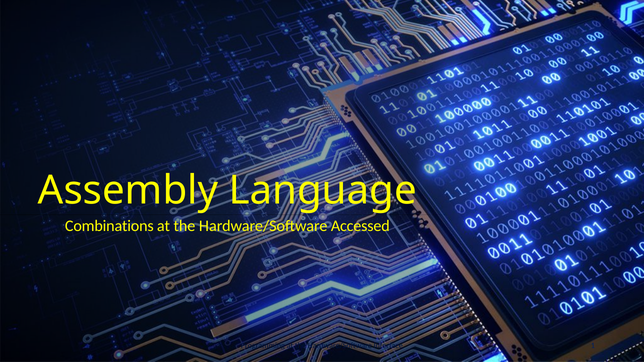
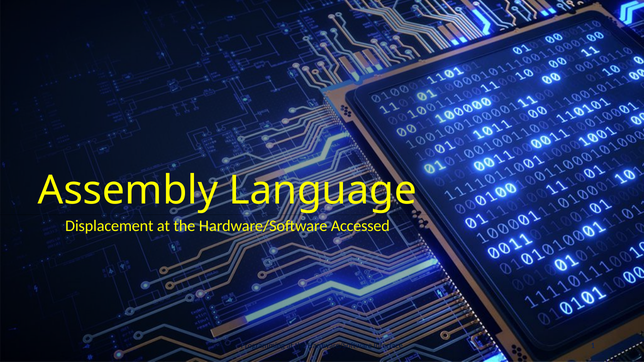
Combinations: Combinations -> Displacement (109, 226)
